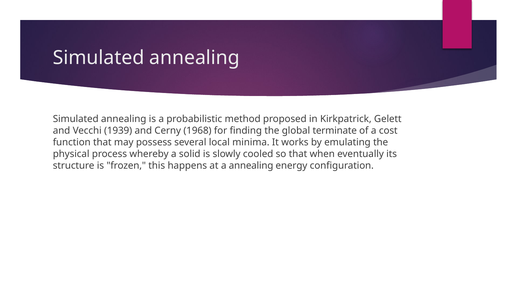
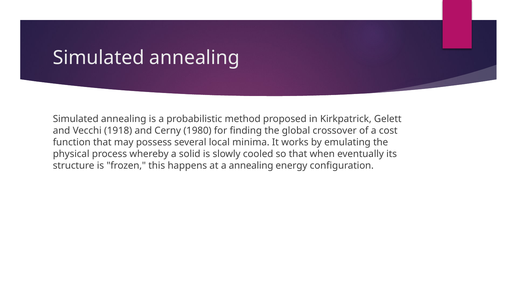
1939: 1939 -> 1918 (118, 130)
1968: 1968 -> 1980 (197, 130)
terminate: terminate -> crossover (335, 130)
